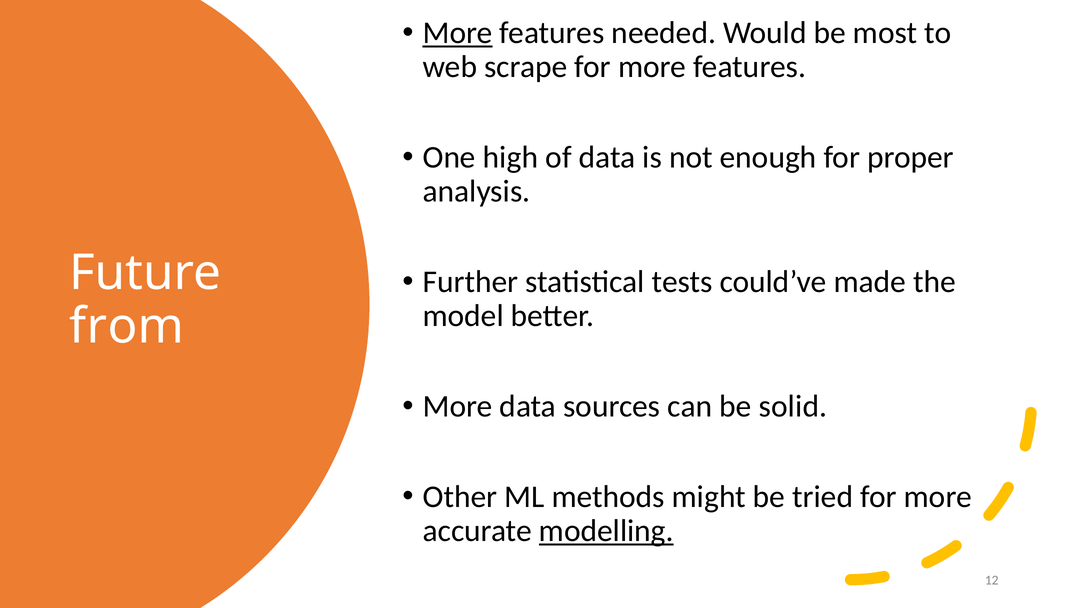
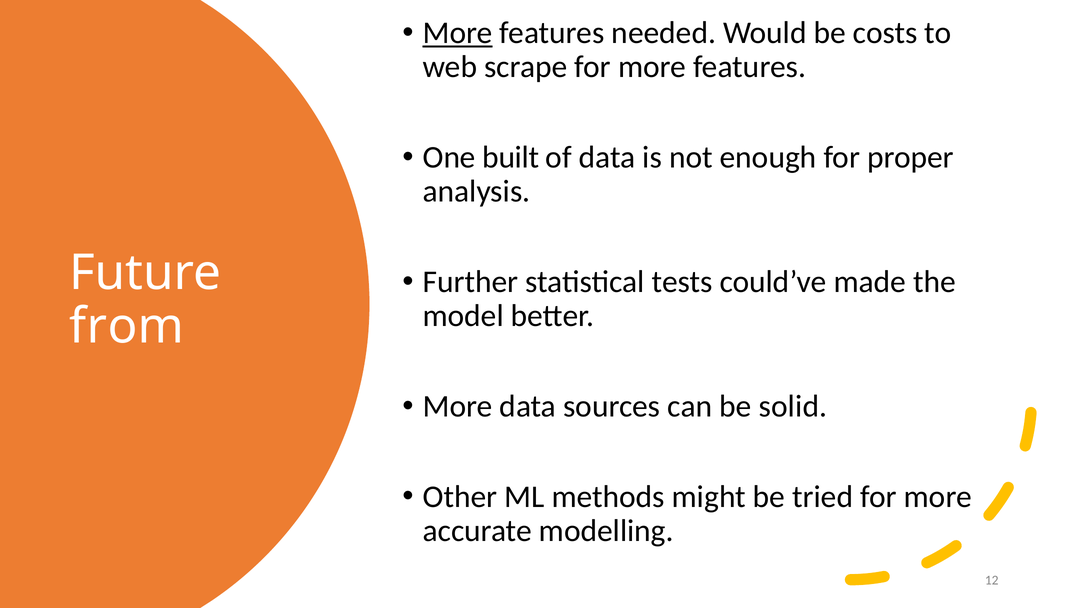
most: most -> costs (885, 33)
high: high -> built (511, 157)
modelling underline: present -> none (606, 531)
